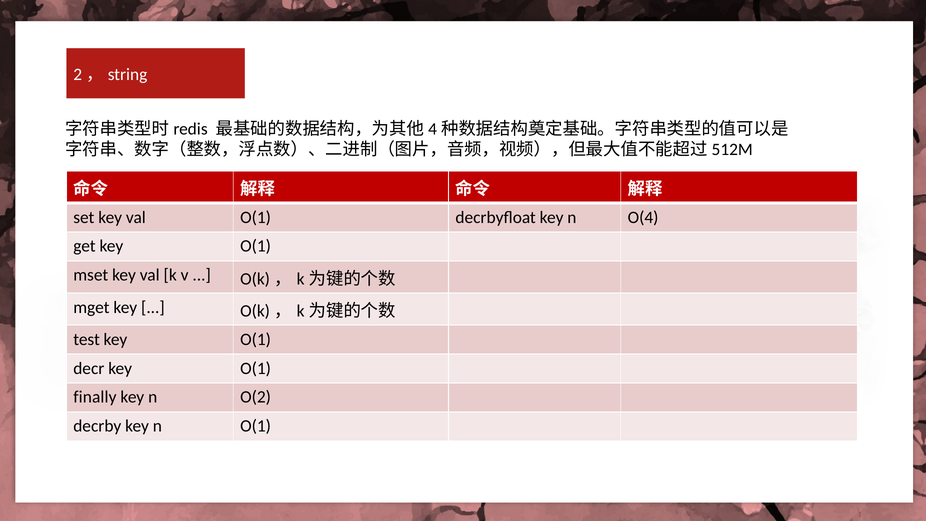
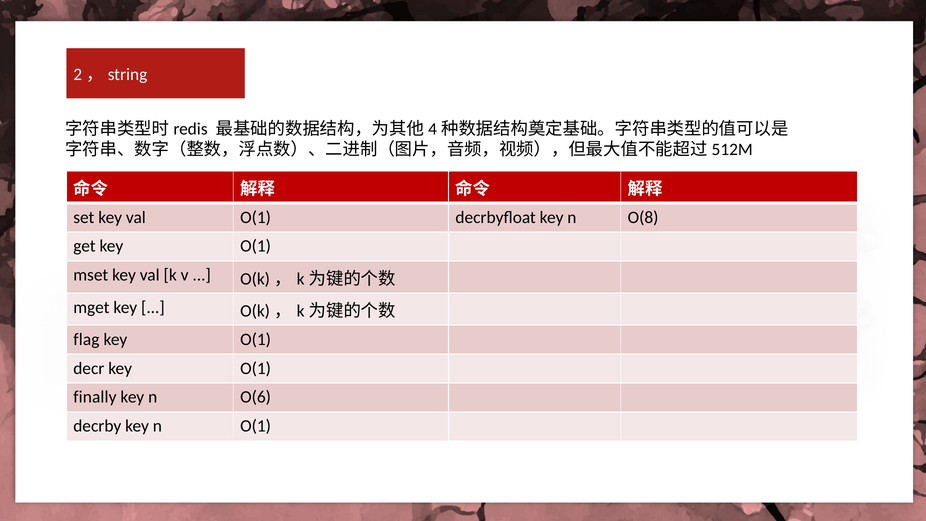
O(4: O(4 -> O(8 (643, 217)
test: test -> flag (86, 339)
O(2: O(2 -> O(6 (256, 397)
